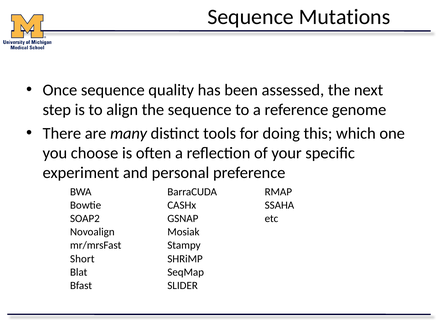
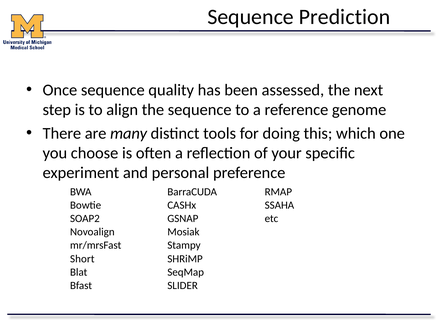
Mutations: Mutations -> Prediction (344, 17)
